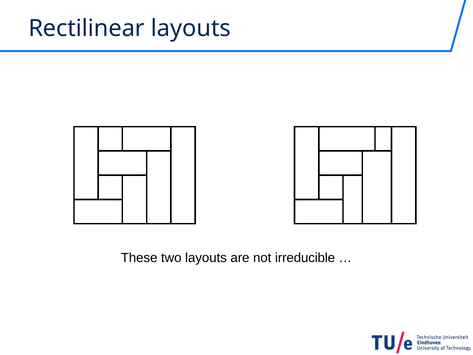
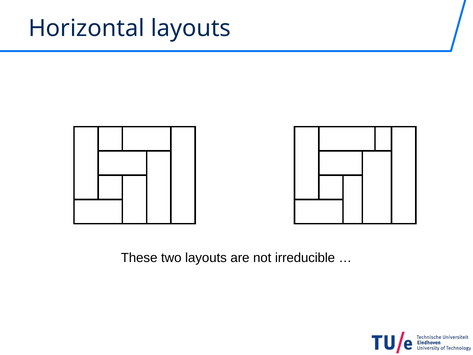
Rectilinear: Rectilinear -> Horizontal (86, 28)
